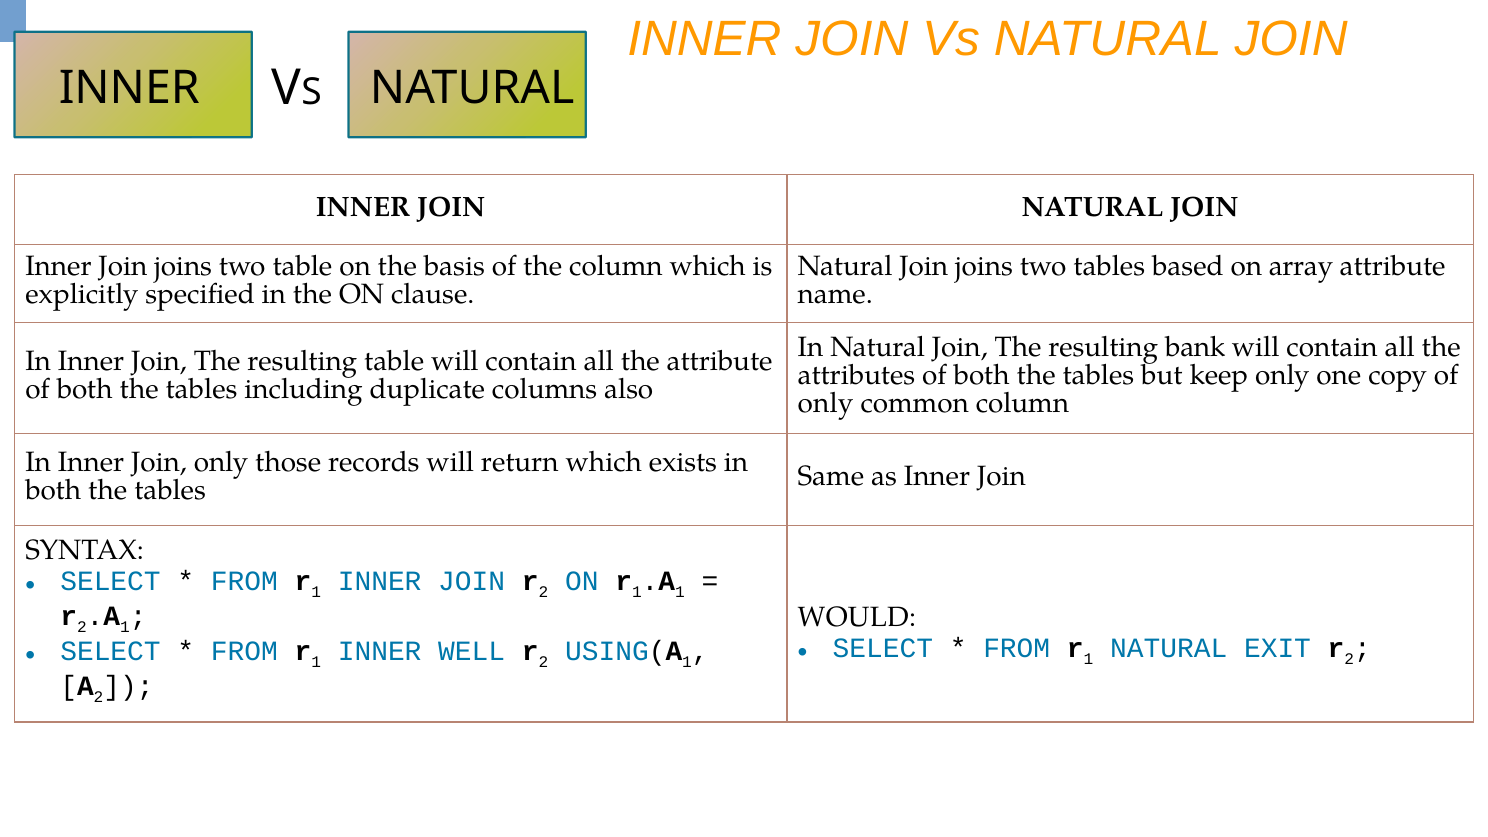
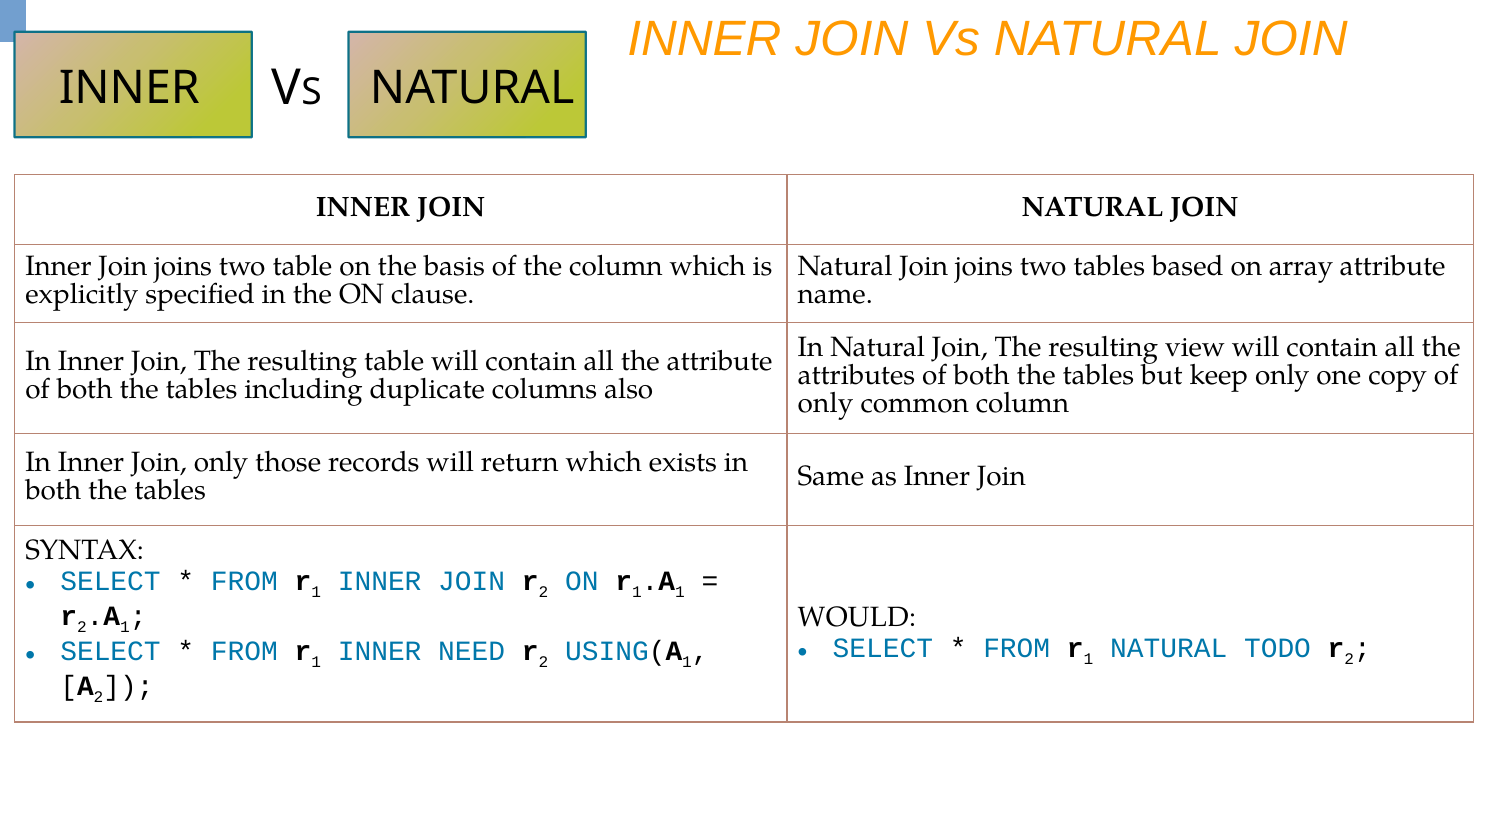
bank: bank -> view (1195, 347)
EXIT: EXIT -> TODO (1278, 648)
WELL: WELL -> NEED (472, 652)
